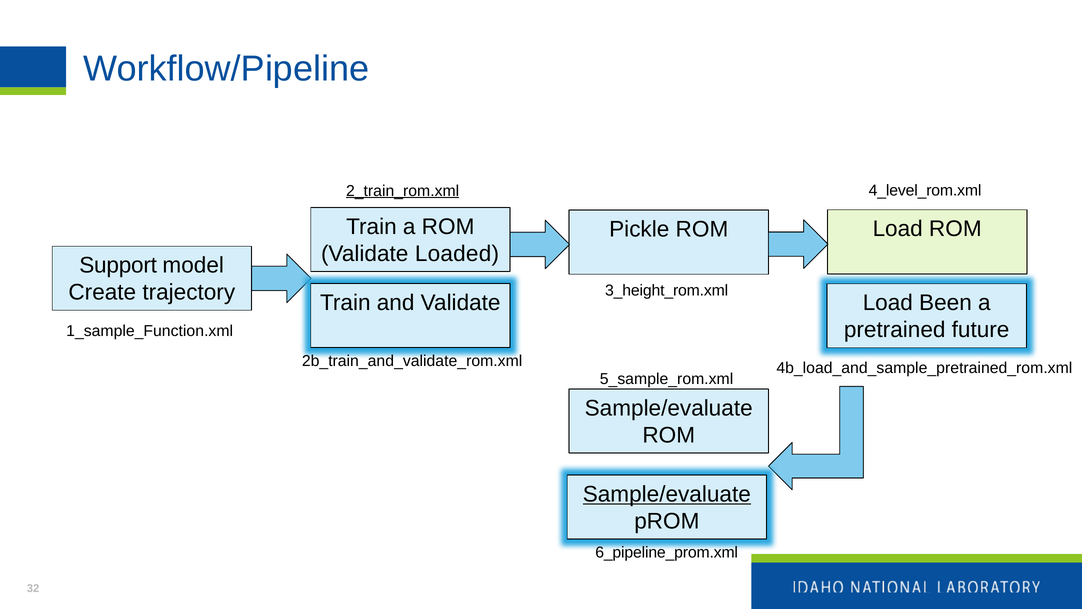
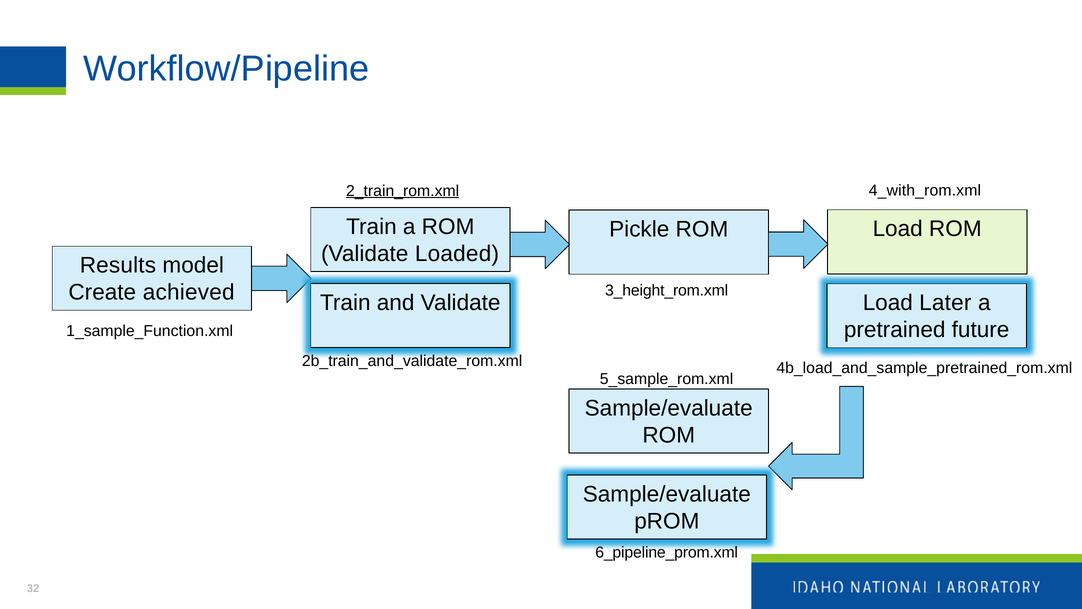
4_level_rom.xml: 4_level_rom.xml -> 4_with_rom.xml (925, 191)
Support: Support -> Results (118, 265)
trajectory: trajectory -> achieved (189, 292)
Been: Been -> Later (945, 303)
Sample/evaluate underline: present -> none (667, 494)
